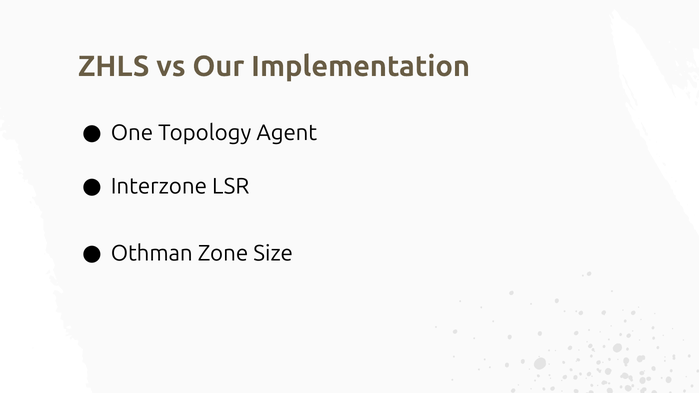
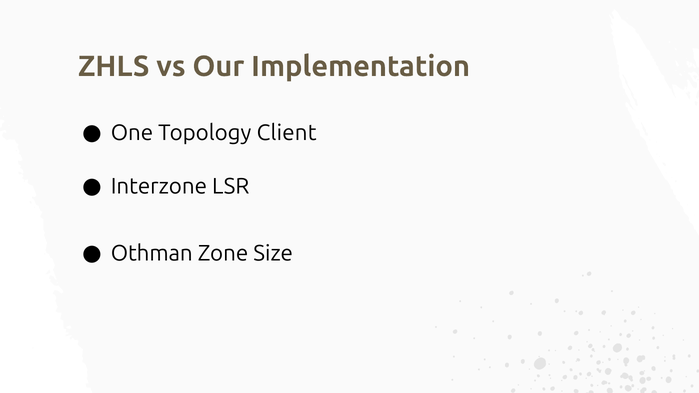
Agent: Agent -> Client (287, 133)
